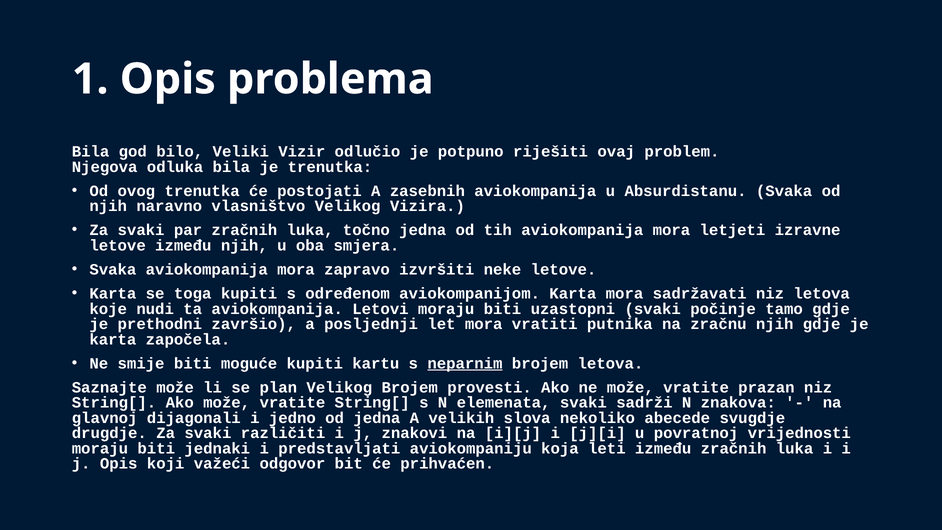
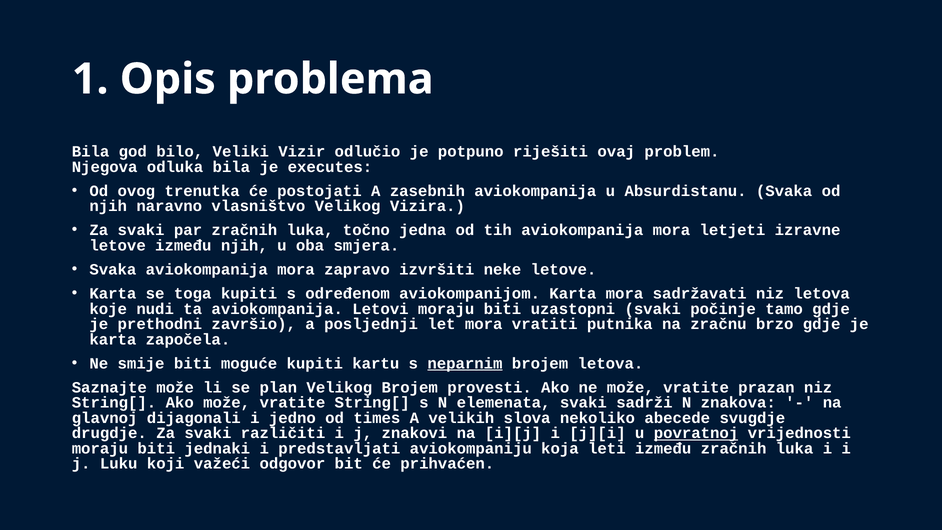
je trenutka: trenutka -> executes (330, 167)
zračnu njih: njih -> brzo (775, 324)
od jedna: jedna -> times (377, 418)
povratnoj underline: none -> present (696, 433)
j Opis: Opis -> Luku (119, 464)
